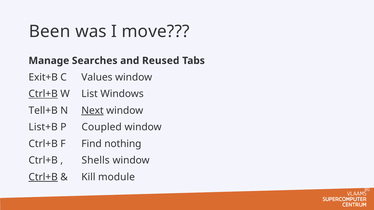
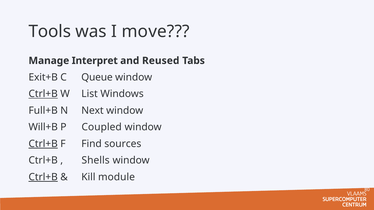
Been: Been -> Tools (50, 31)
Searches: Searches -> Interpret (95, 61)
Values: Values -> Queue (97, 77)
Tell+B: Tell+B -> Full+B (43, 111)
Next underline: present -> none (92, 111)
List+B: List+B -> Will+B (43, 127)
Ctrl+B underline: none -> present (43, 144)
nothing: nothing -> sources (123, 144)
